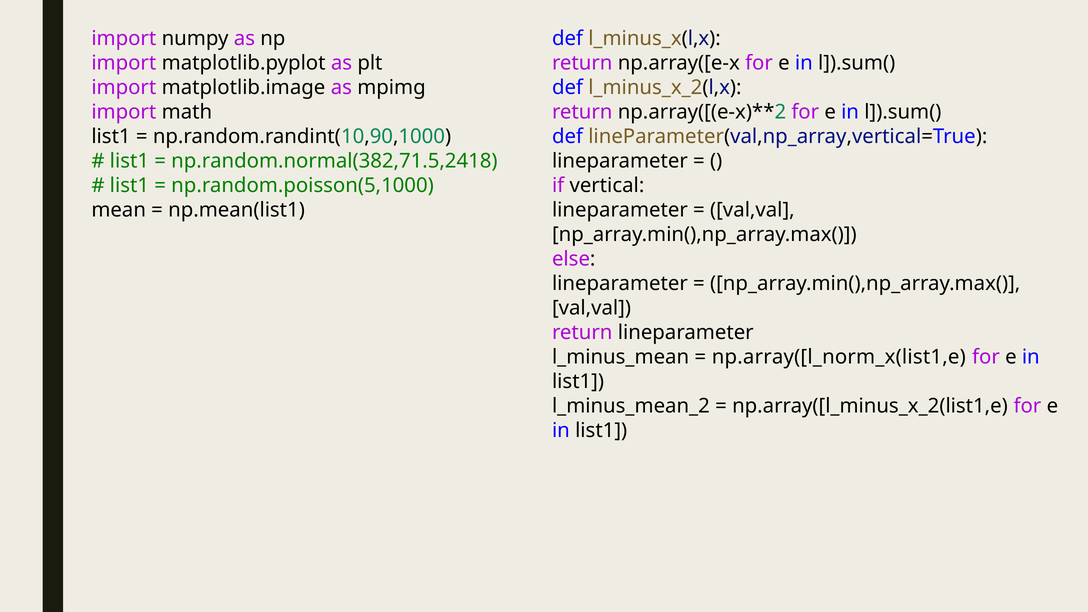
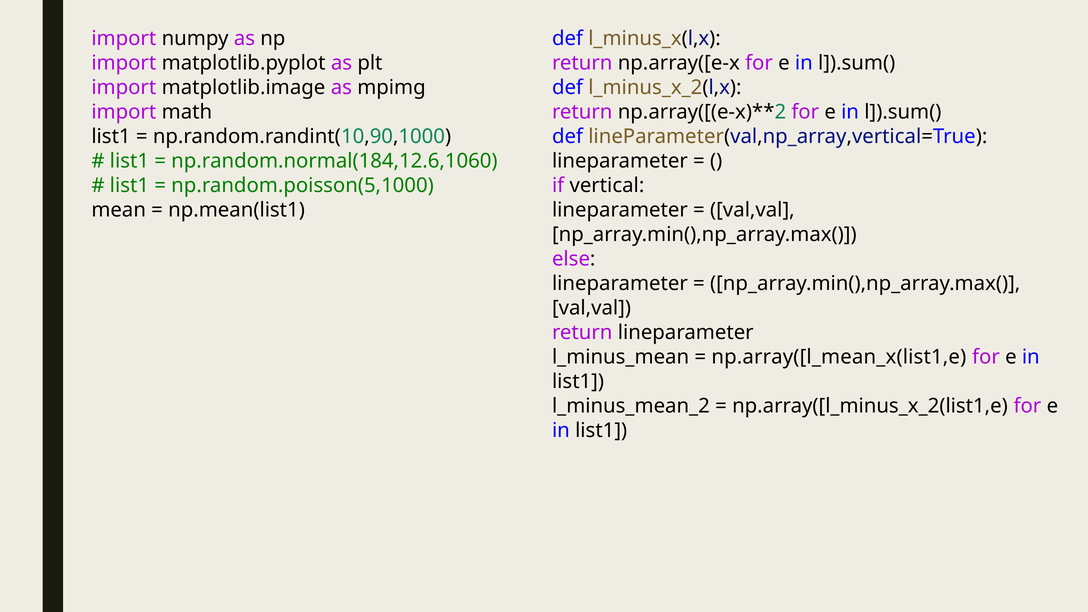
np.random.normal(382,71.5,2418: np.random.normal(382,71.5,2418 -> np.random.normal(184,12.6,1060 (334, 161)
np.array([l_norm_x(list1,e: np.array([l_norm_x(list1,e -> np.array([l_mean_x(list1,e (839, 357)
